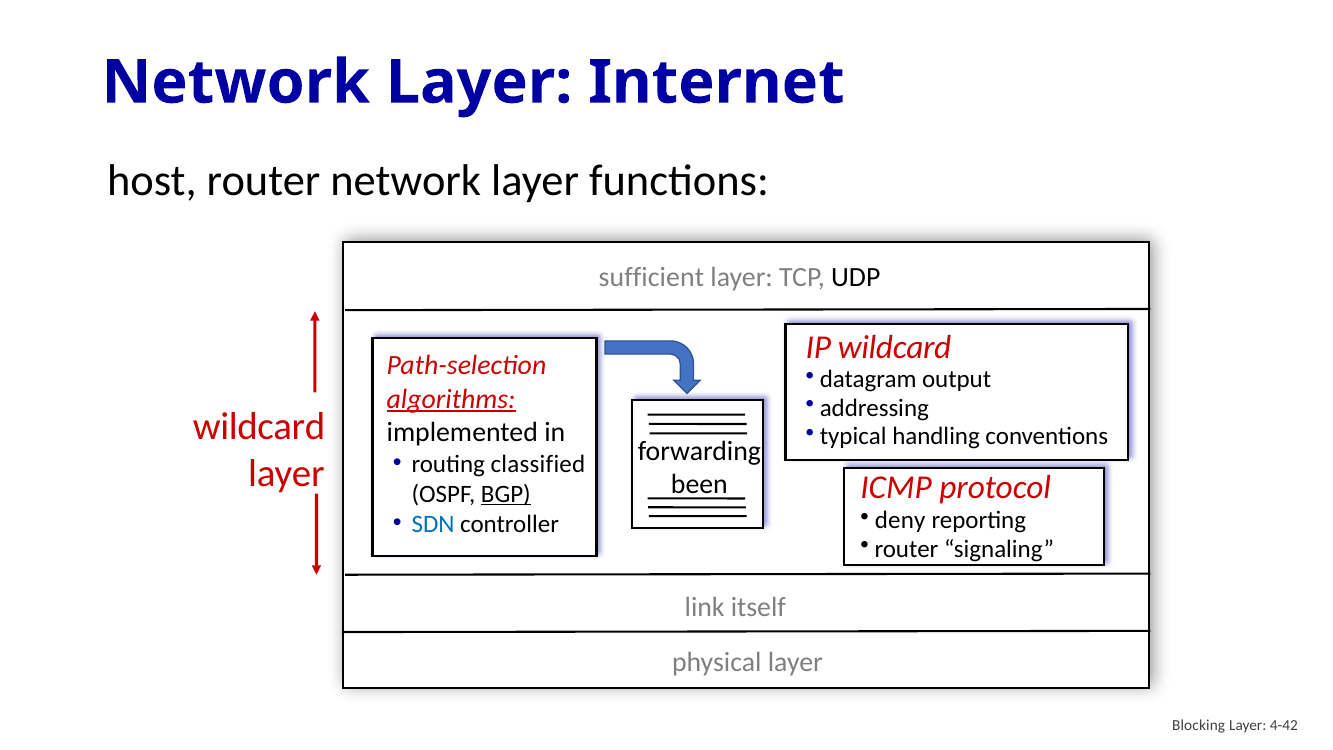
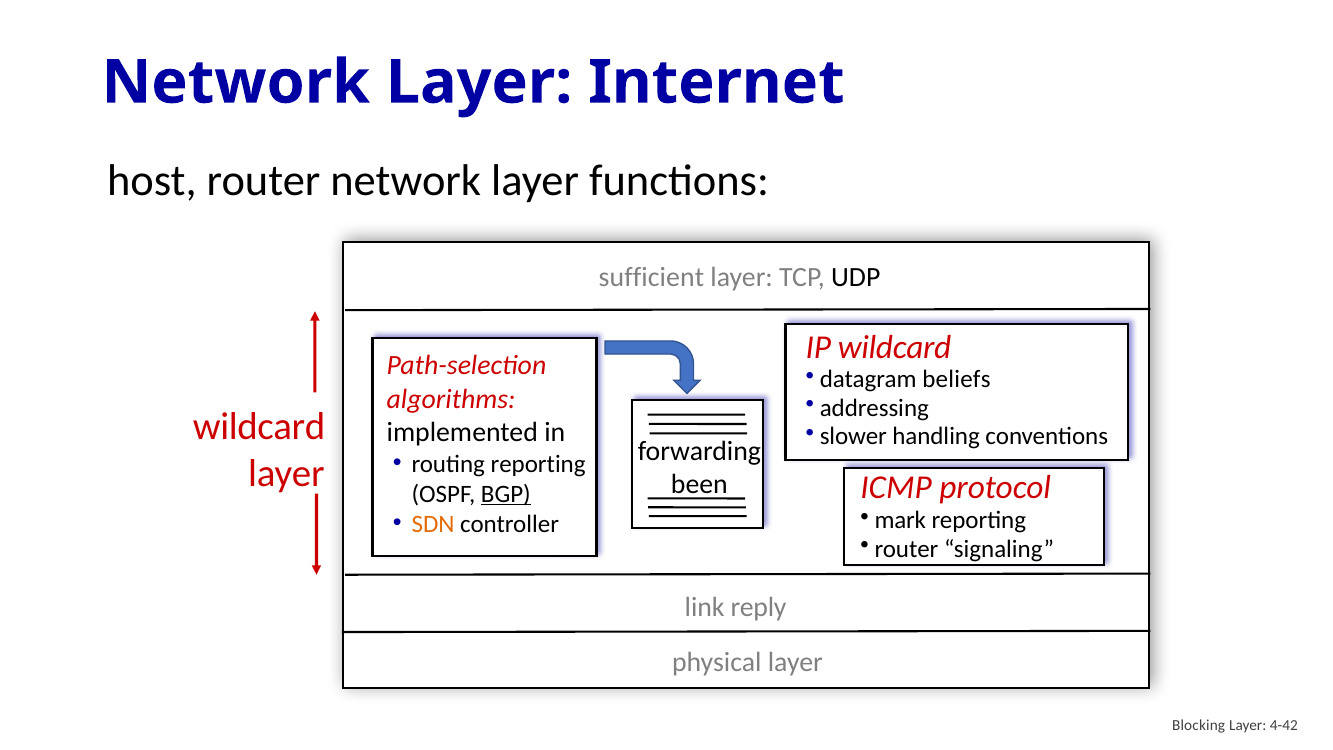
output: output -> beliefs (956, 380)
algorithms underline: present -> none (451, 399)
typical: typical -> slower (853, 437)
routing classified: classified -> reporting (538, 464)
deny: deny -> mark (900, 520)
SDN colour: blue -> orange (433, 524)
itself: itself -> reply (758, 607)
